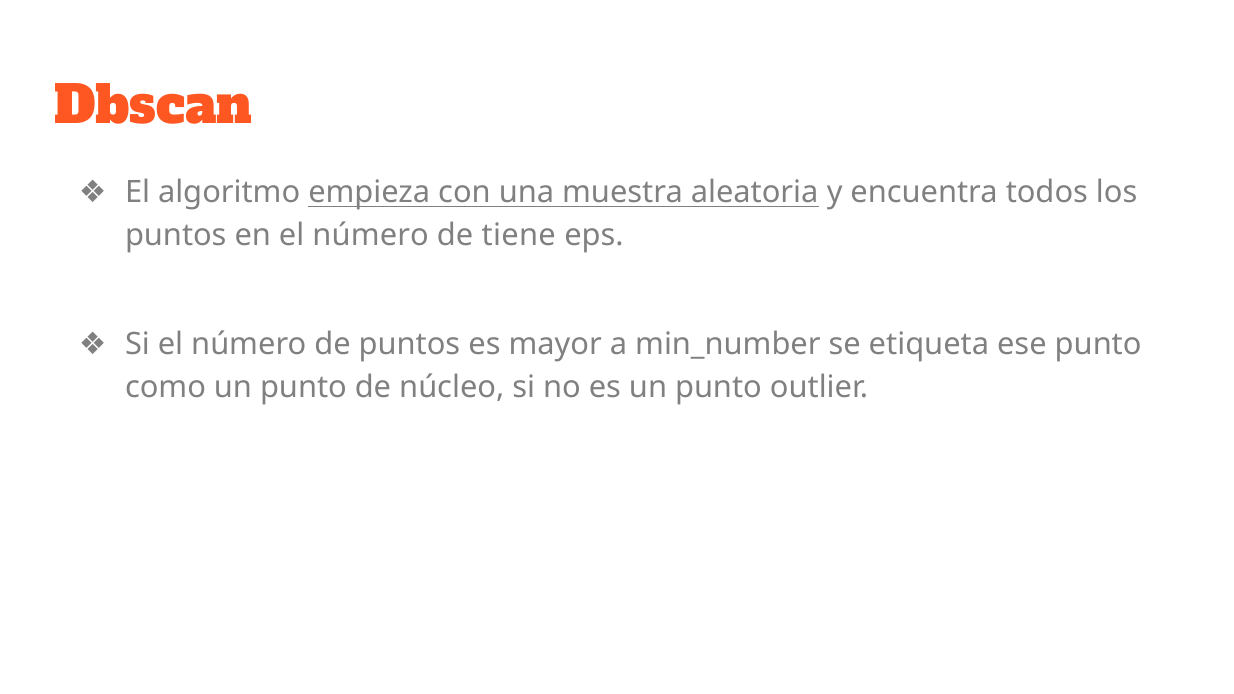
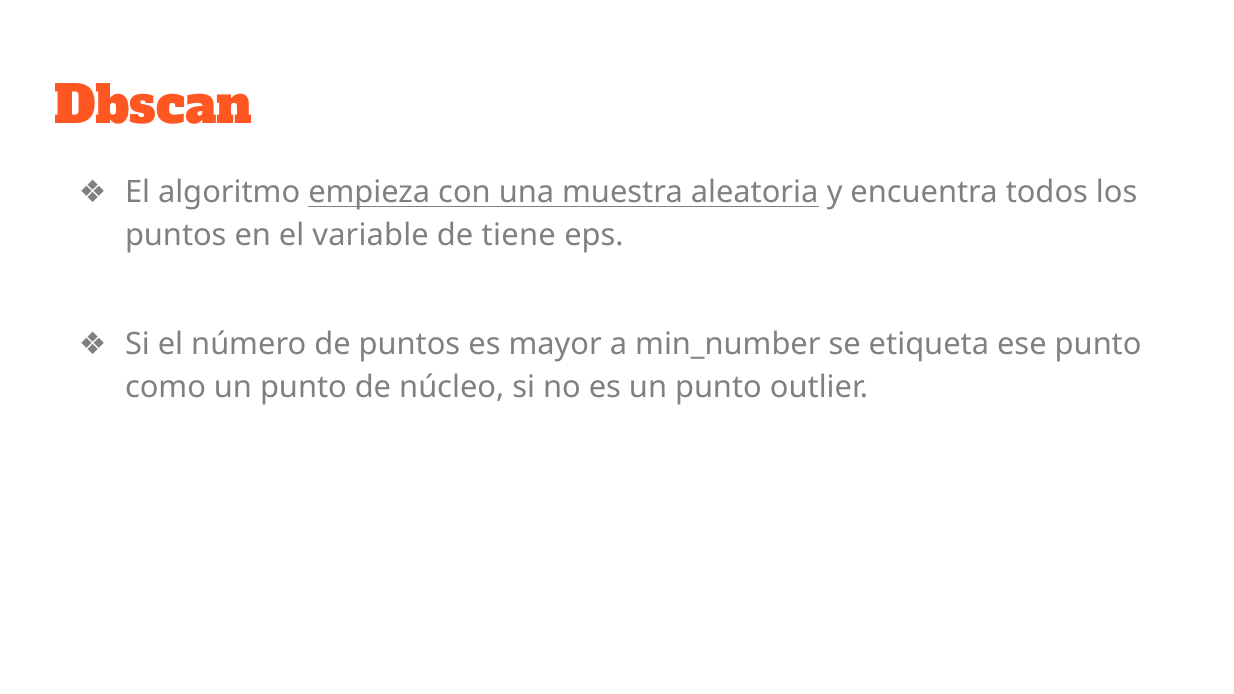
en el número: número -> variable (371, 235)
